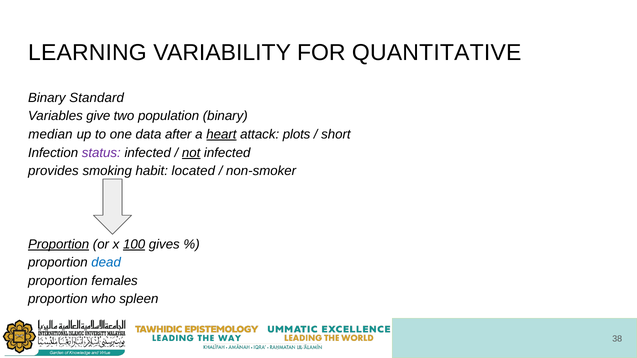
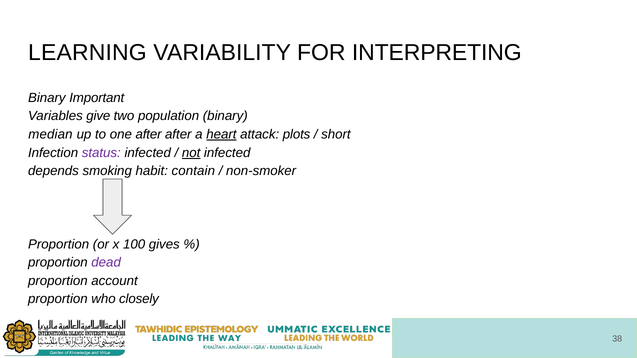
QUANTITATIVE: QUANTITATIVE -> INTERPRETING (437, 53)
Standard: Standard -> Important (97, 98)
one data: data -> after (149, 135)
provides: provides -> depends (53, 171)
located: located -> contain (193, 171)
Proportion underline: present -> none (59, 244)
100 underline: present -> none (134, 244)
dead colour: blue -> purple (106, 263)
females: females -> account (115, 281)
spleen: spleen -> closely (139, 299)
